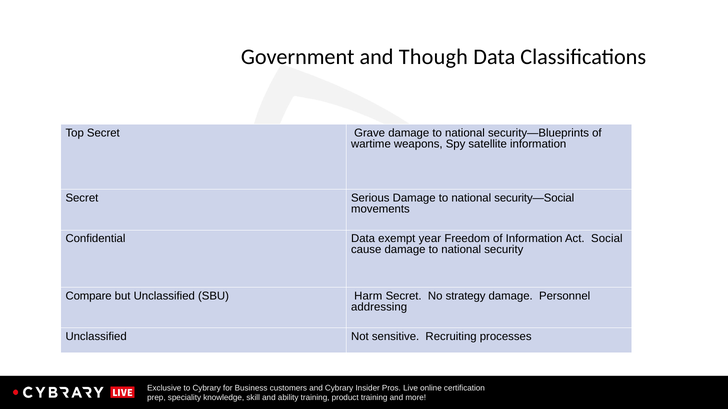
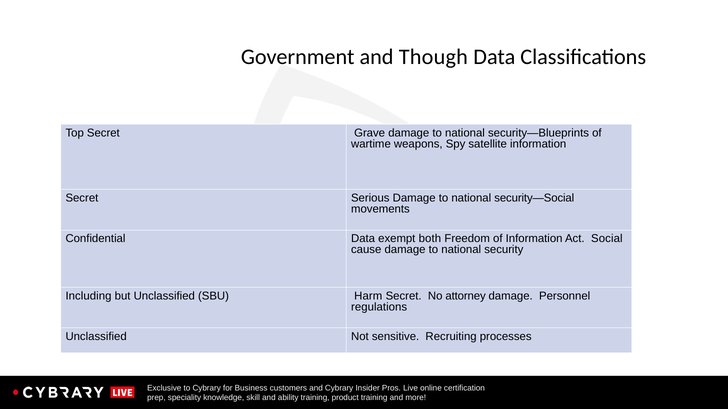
year: year -> both (430, 239)
Compare: Compare -> Including (89, 296)
strategy: strategy -> attorney (466, 296)
addressing: addressing -> regulations (379, 307)
